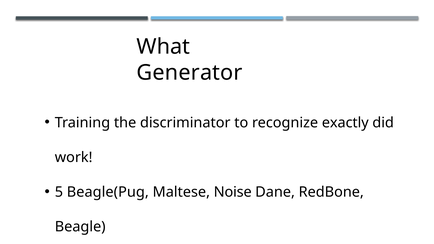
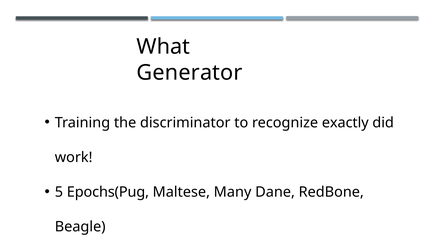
Beagle(Pug: Beagle(Pug -> Epochs(Pug (108, 192)
Noise: Noise -> Many (233, 192)
